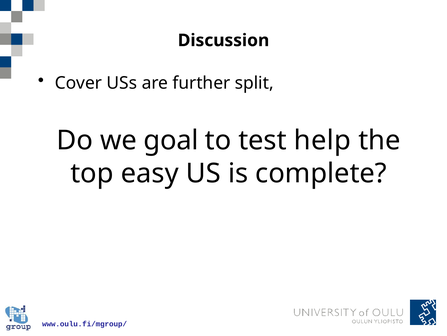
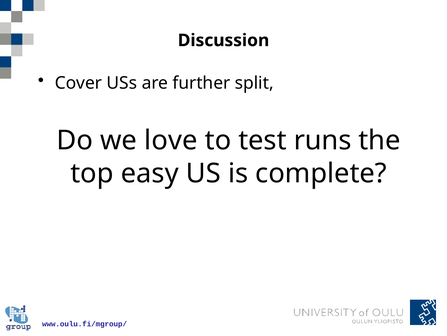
goal: goal -> love (171, 140)
help: help -> runs (323, 140)
